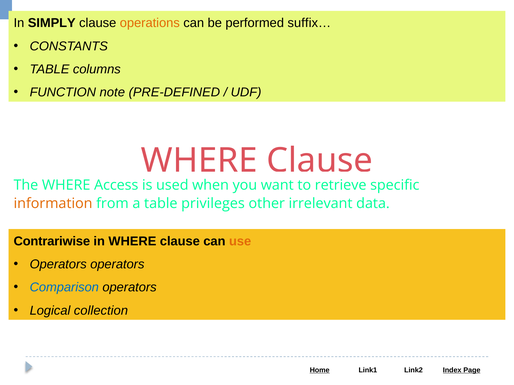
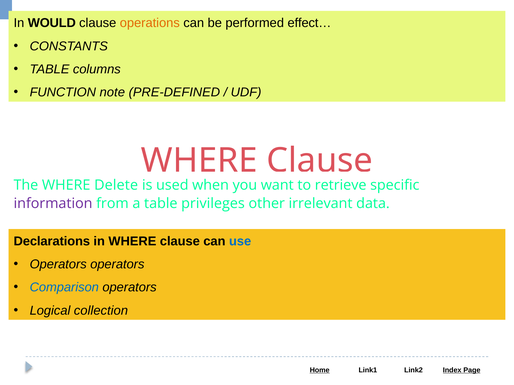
SIMPLY: SIMPLY -> WOULD (52, 23)
suffix…: suffix… -> effect… (309, 23)
Access: Access -> Delete (116, 185)
information colour: orange -> purple (53, 204)
Contrariwise: Contrariwise -> Declarations (52, 242)
use colour: orange -> blue (240, 242)
